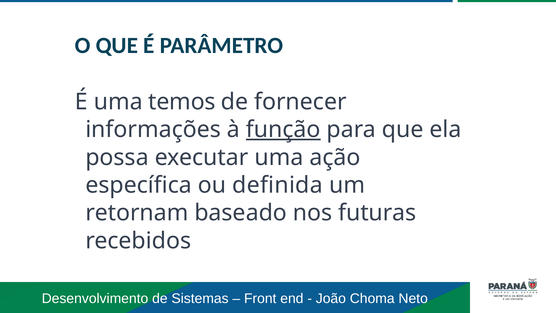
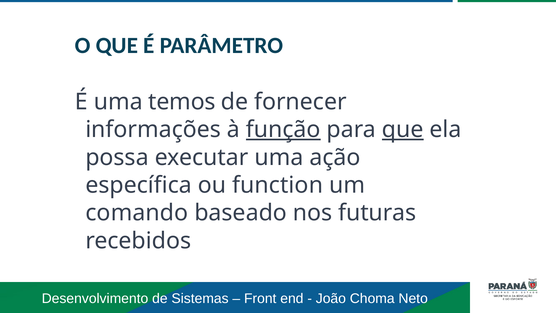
que underline: none -> present (403, 129)
definida: definida -> function (278, 185)
retornam: retornam -> comando (137, 213)
